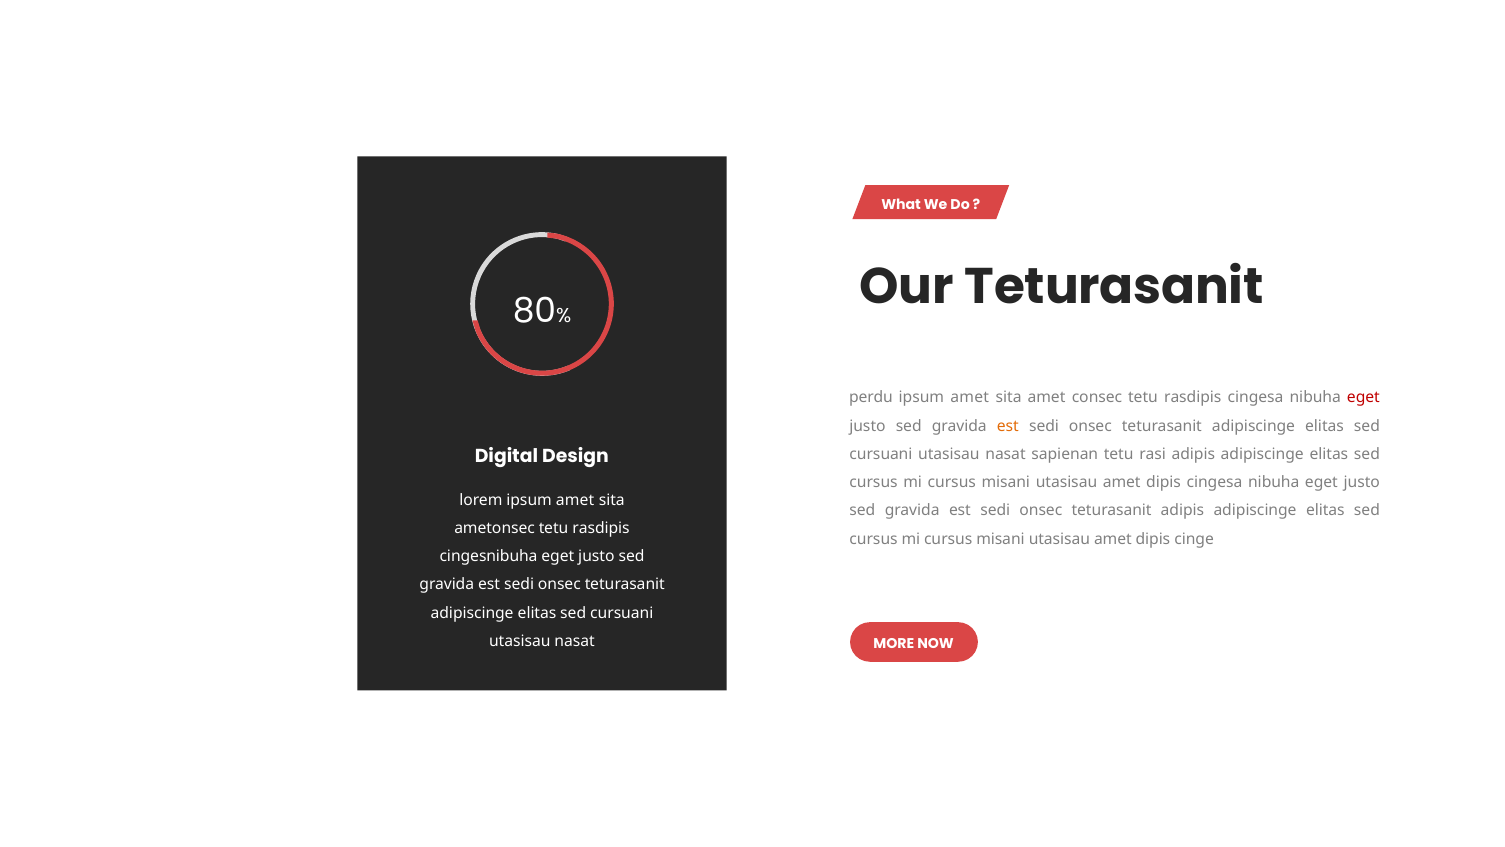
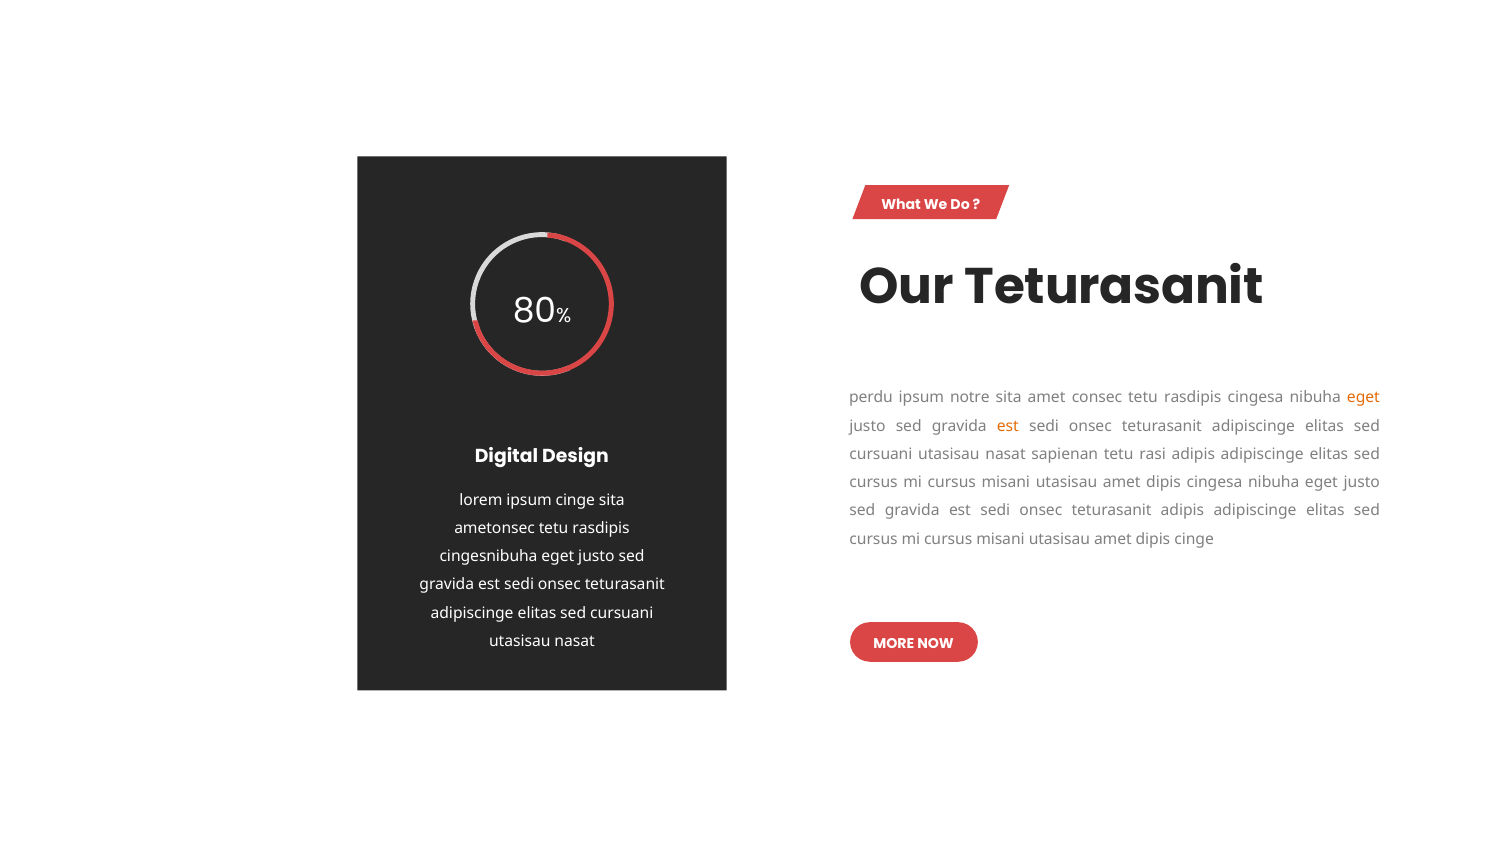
amet: amet -> notre (970, 397)
eget colour: red -> orange (1363, 397)
lorem ipsum amet: amet -> cinge (575, 500)
